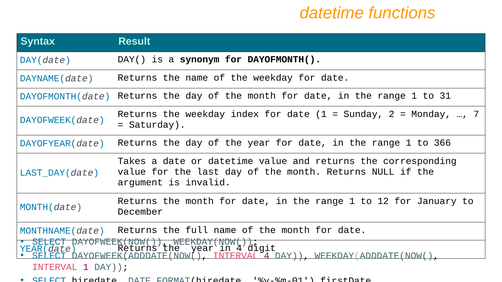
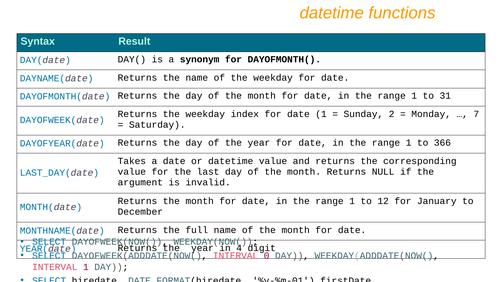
INTERVAL 4: 4 -> 0 (267, 256)
